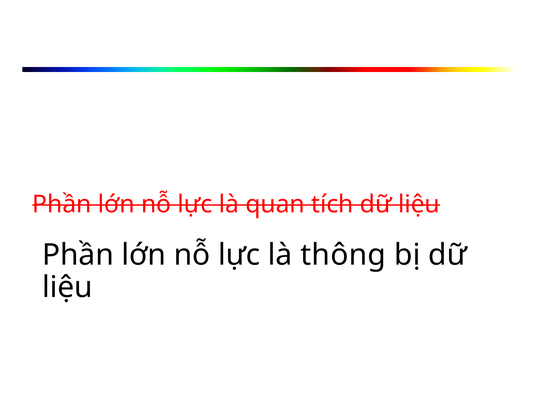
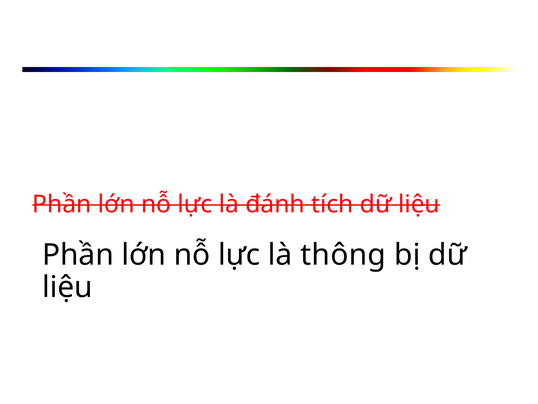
quan: quan -> đánh (275, 204)
